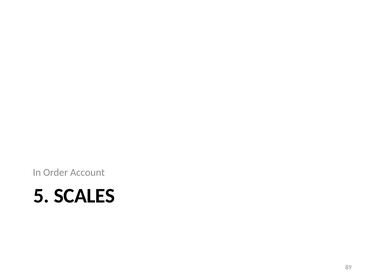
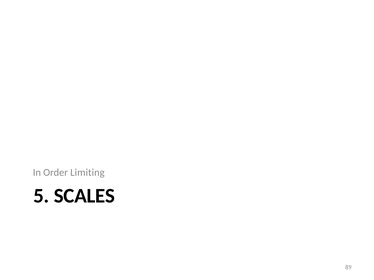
Account: Account -> Limiting (87, 173)
